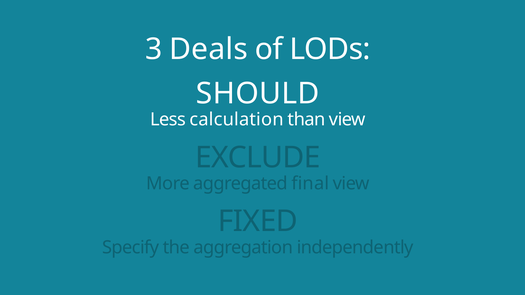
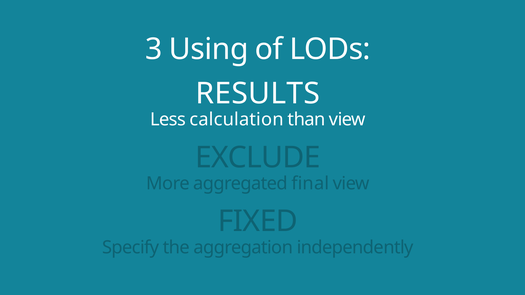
Deals: Deals -> Using (209, 49)
SHOULD: SHOULD -> RESULTS (258, 94)
